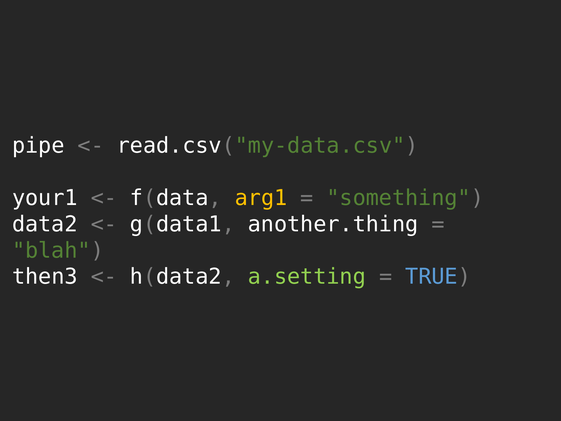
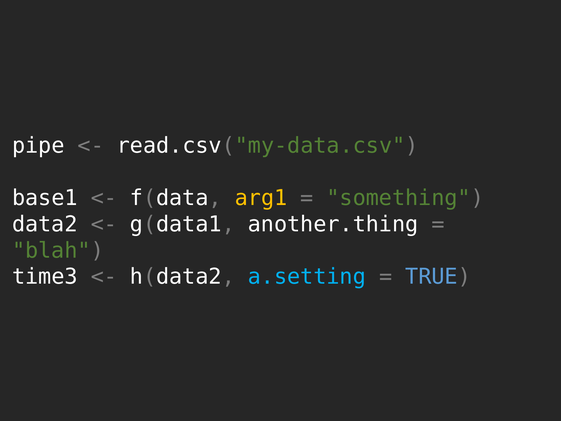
your1: your1 -> base1 (45, 198)
then3: then3 -> time3 (45, 277)
a.setting colour: light green -> light blue (307, 277)
